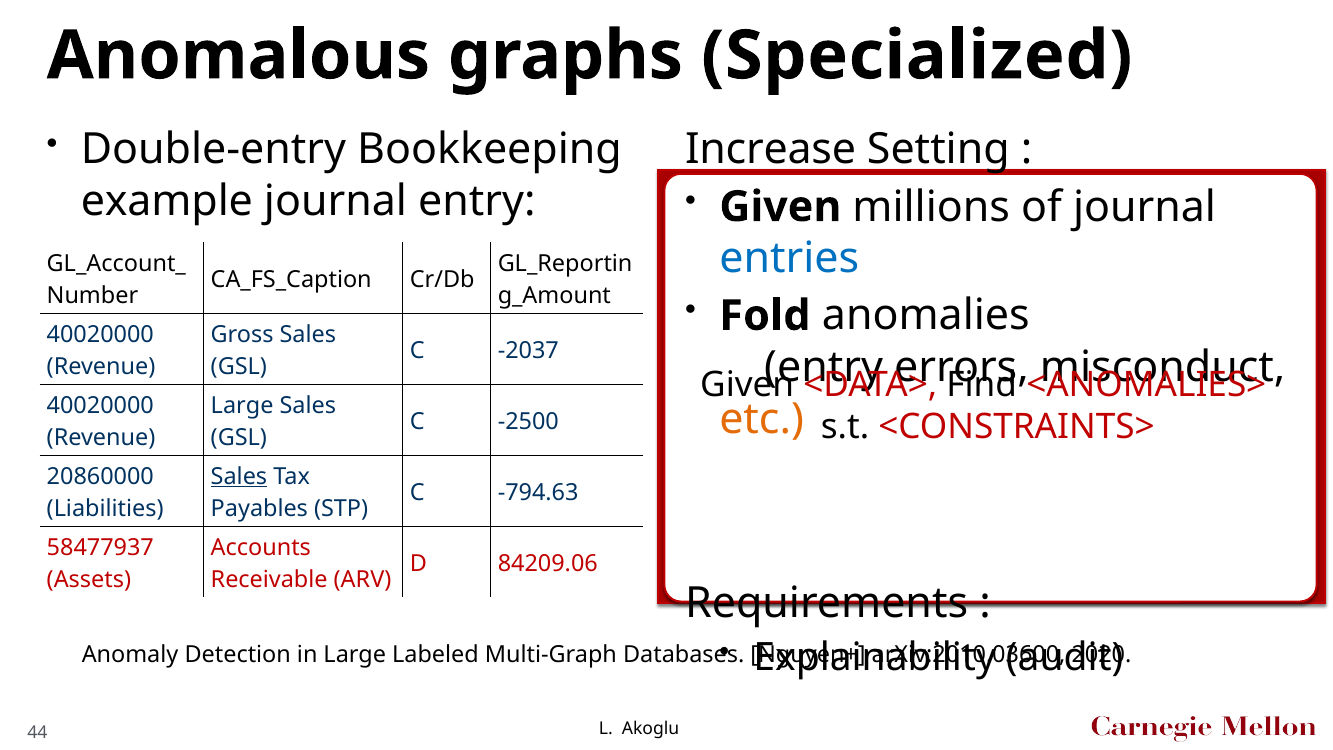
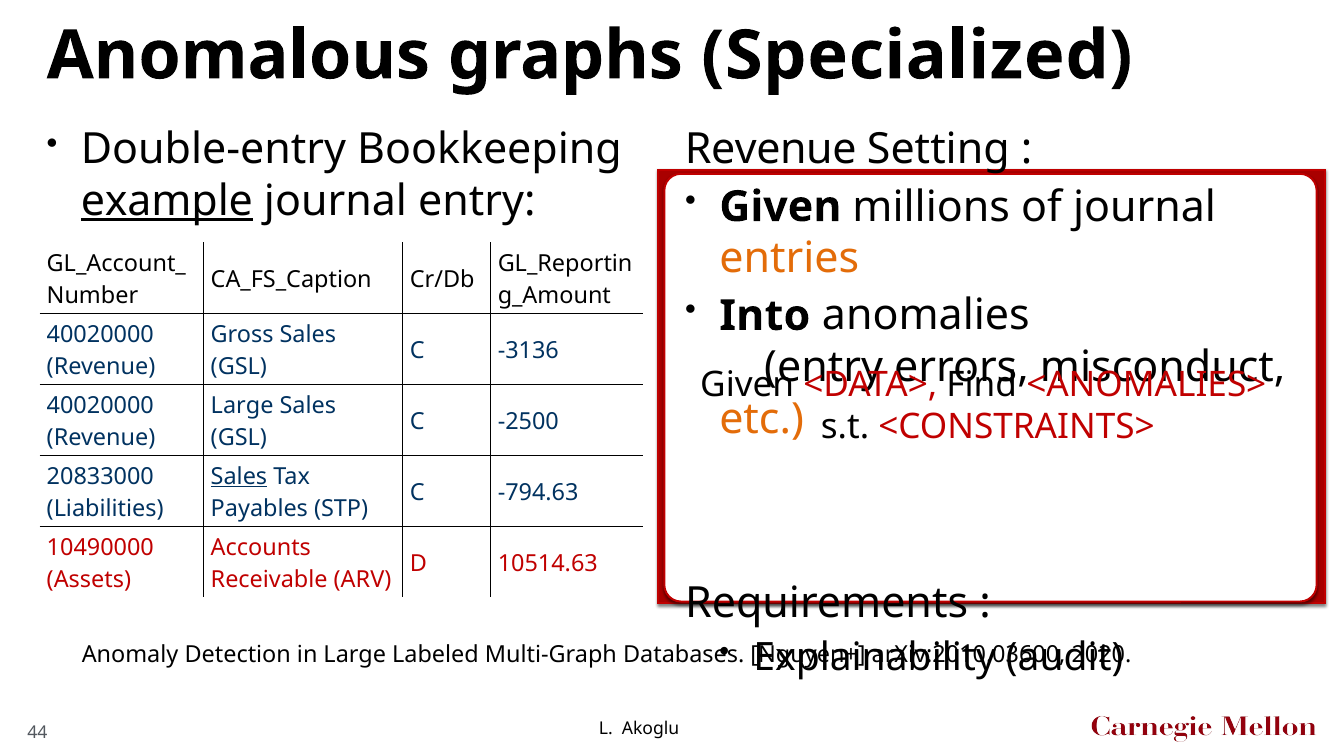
Increase: Increase -> Revenue (771, 149)
example underline: none -> present (167, 201)
entries colour: blue -> orange (789, 258)
Fold: Fold -> Into (765, 316)
-2037: -2037 -> -3136 (528, 350)
20860000: 20860000 -> 20833000 (100, 476)
58477937: 58477937 -> 10490000 (100, 548)
84209.06: 84209.06 -> 10514.63 (548, 564)
